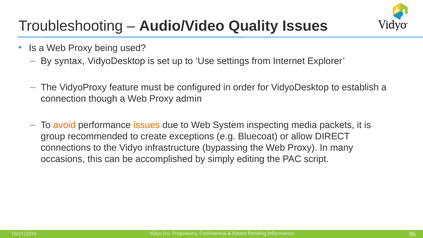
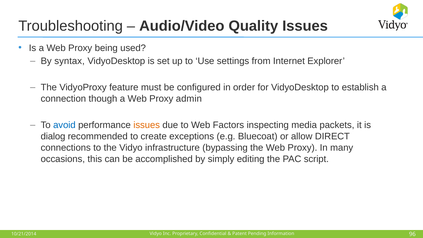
avoid colour: orange -> blue (64, 125)
System: System -> Factors (228, 125)
group: group -> dialog (53, 136)
